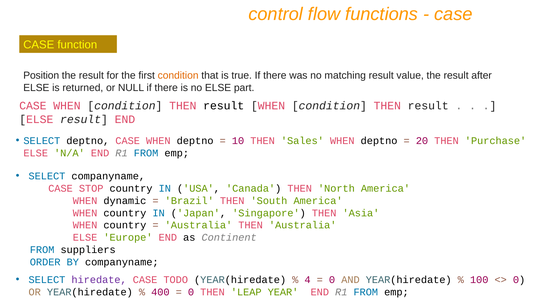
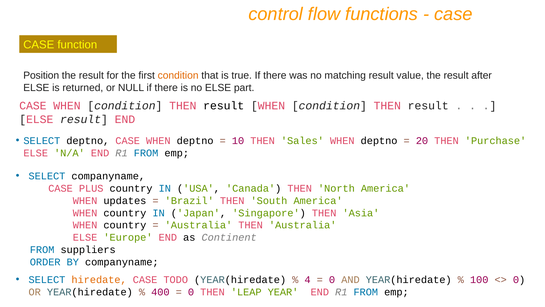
STOP: STOP -> PLUS (91, 188)
dynamic: dynamic -> updates (125, 200)
hiredate colour: purple -> orange (99, 279)
